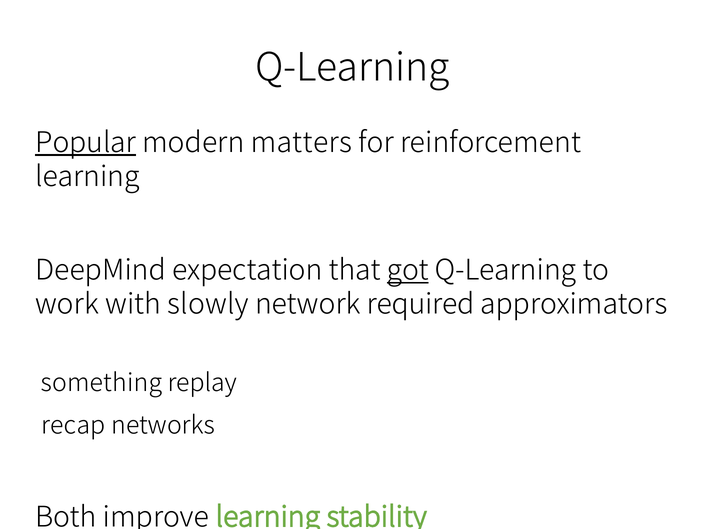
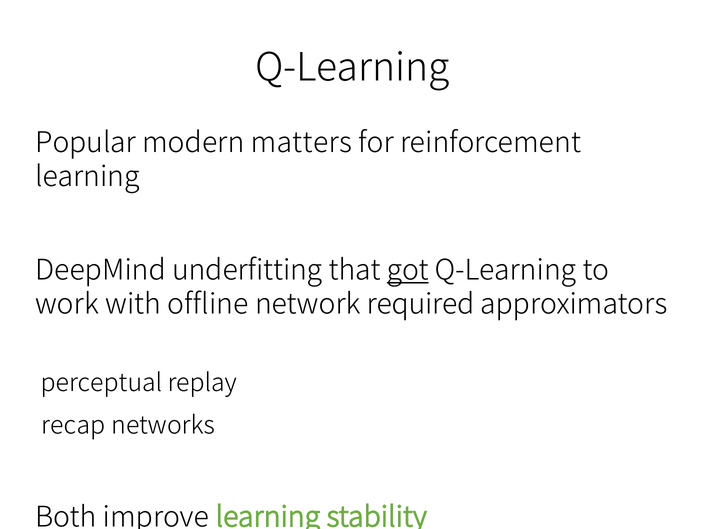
Popular underline: present -> none (86, 143)
expectation: expectation -> underfitting (247, 270)
slowly: slowly -> offline (208, 304)
something: something -> perceptual (102, 383)
